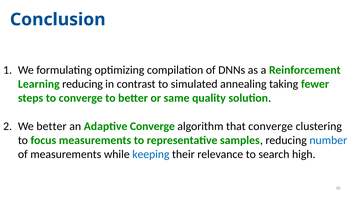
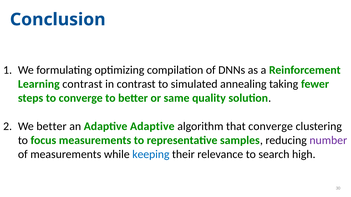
Learning reducing: reducing -> contrast (82, 84)
Adaptive Converge: Converge -> Adaptive (152, 126)
number colour: blue -> purple (328, 140)
